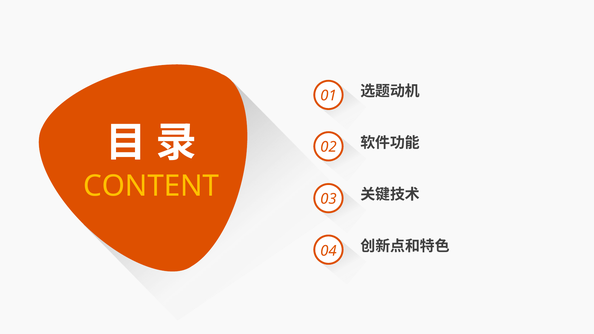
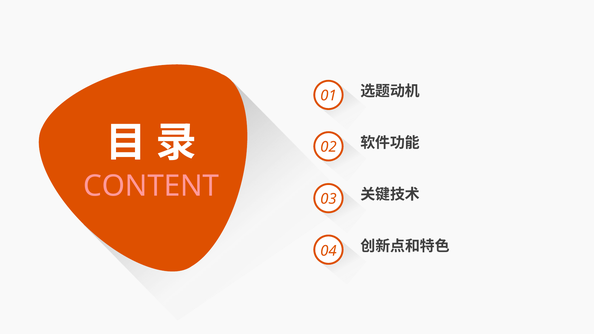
CONTENT colour: yellow -> pink (151, 186)
